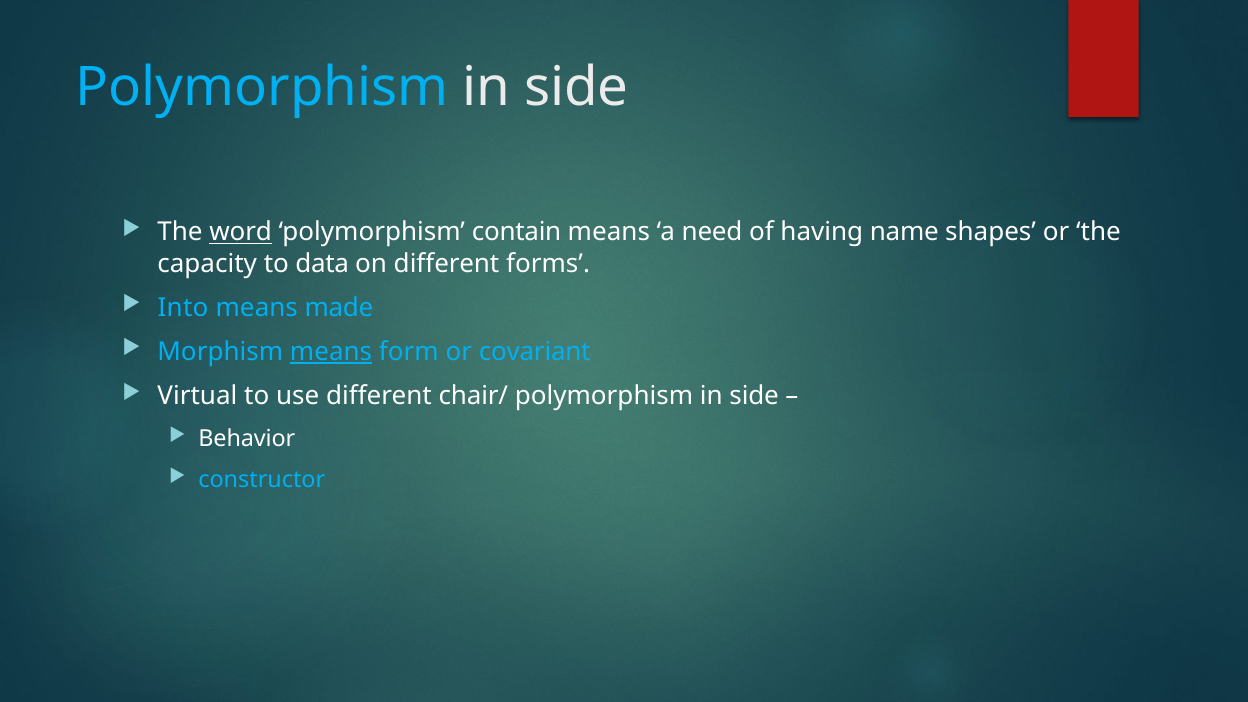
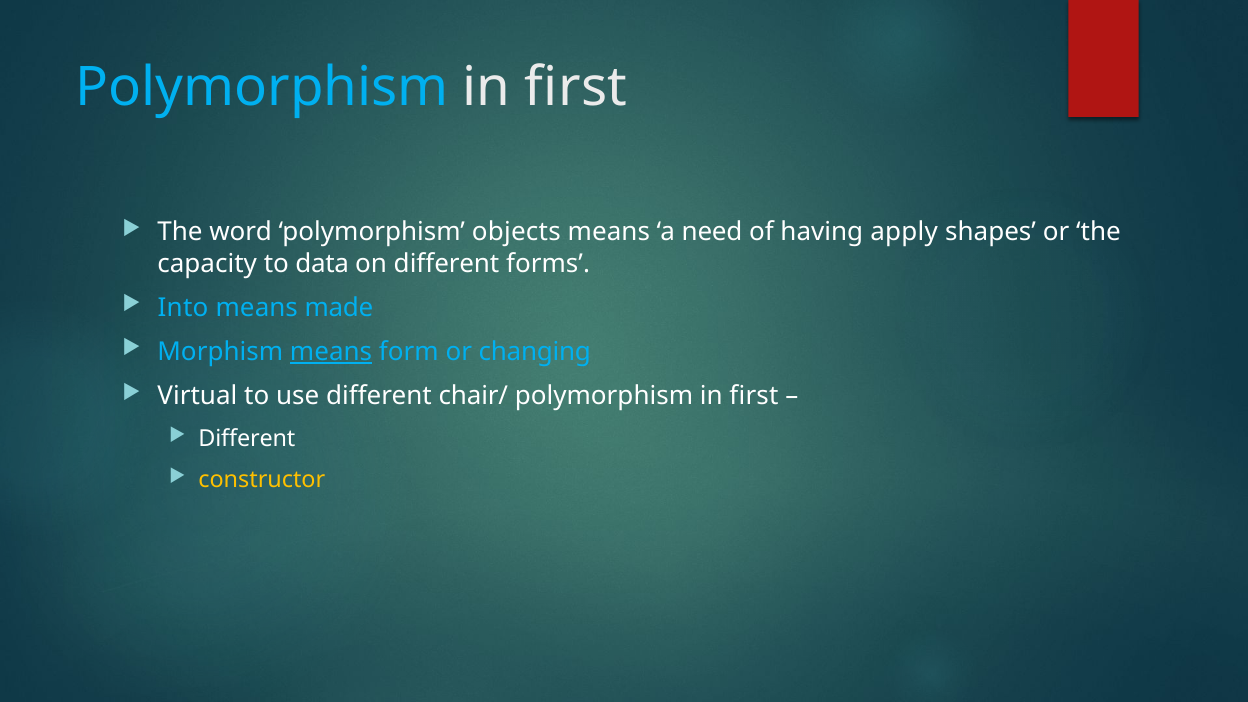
side: side -> first (576, 88)
word underline: present -> none (241, 232)
contain: contain -> objects (516, 232)
name: name -> apply (904, 232)
covariant: covariant -> changing (535, 352)
side: side -> first (754, 396)
Behavior: Behavior -> Different (247, 439)
constructor colour: light blue -> yellow (262, 480)
